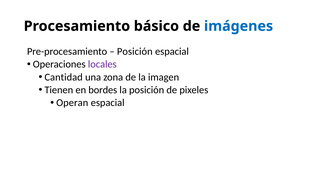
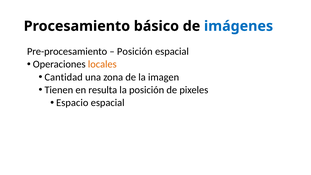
locales colour: purple -> orange (102, 64)
bordes: bordes -> resulta (103, 90)
Operan: Operan -> Espacio (72, 103)
